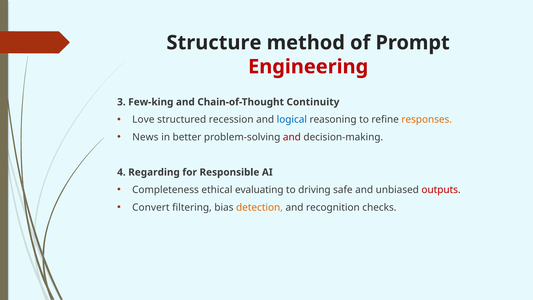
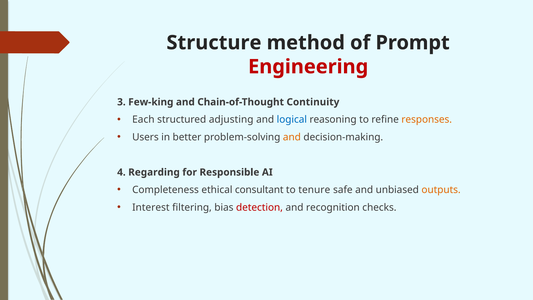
Love: Love -> Each (143, 120)
recession: recession -> adjusting (231, 120)
News: News -> Users (145, 137)
and colour: red -> orange (292, 137)
evaluating: evaluating -> consultant (259, 190)
driving: driving -> tenure (314, 190)
outputs colour: red -> orange (441, 190)
Convert: Convert -> Interest (151, 207)
detection colour: orange -> red (259, 207)
